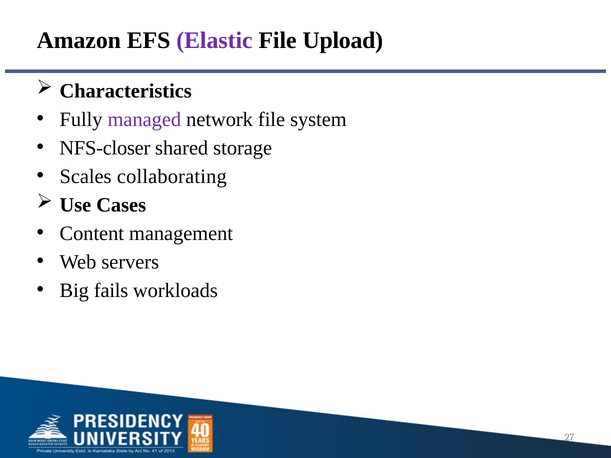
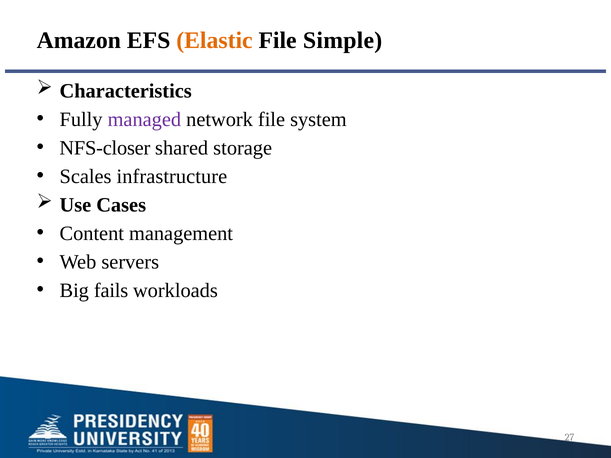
Elastic colour: purple -> orange (214, 41)
Upload: Upload -> Simple (343, 41)
collaborating: collaborating -> infrastructure (172, 176)
